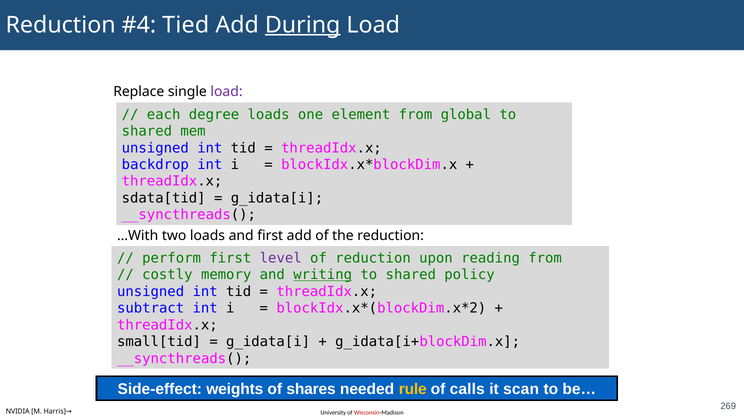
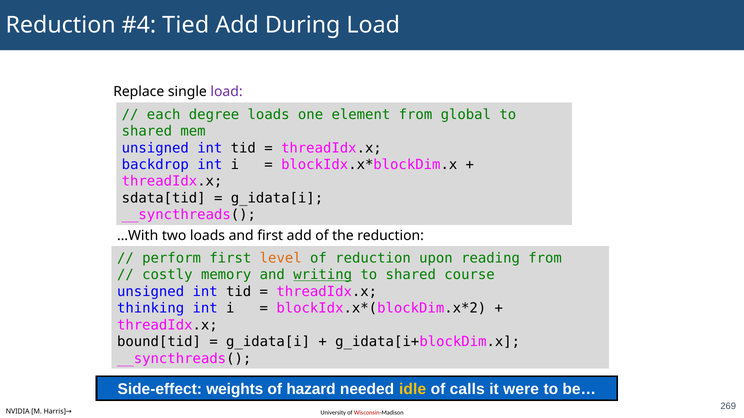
During underline: present -> none (303, 25)
level colour: purple -> orange (281, 258)
policy: policy -> course (470, 275)
subtract: subtract -> thinking (151, 309)
small[tid: small[tid -> bound[tid (159, 342)
shares: shares -> hazard (311, 390)
rule: rule -> idle (413, 390)
scan: scan -> were (521, 390)
